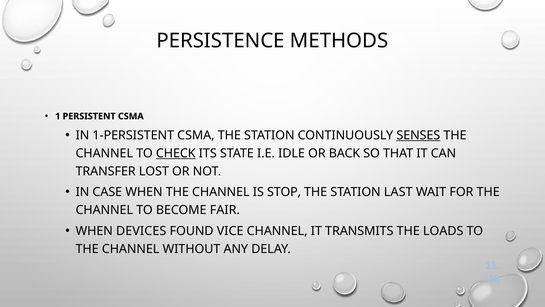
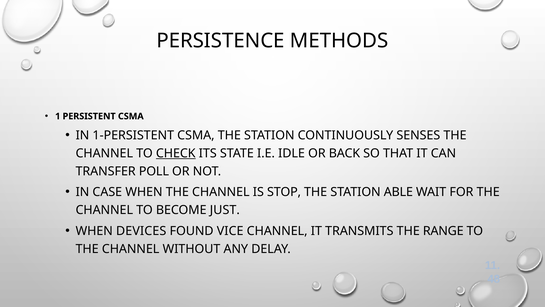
SENSES underline: present -> none (418, 135)
LOST: LOST -> POLL (154, 171)
LAST: LAST -> ABLE (398, 192)
FAIR: FAIR -> JUST (225, 210)
LOADS: LOADS -> RANGE (443, 231)
